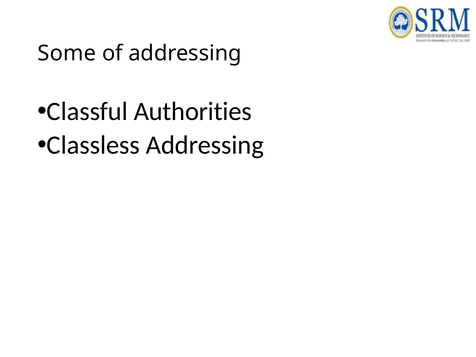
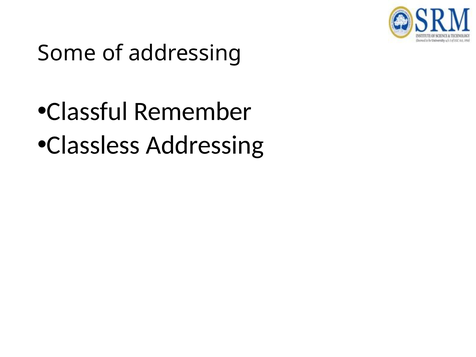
Authorities: Authorities -> Remember (193, 112)
